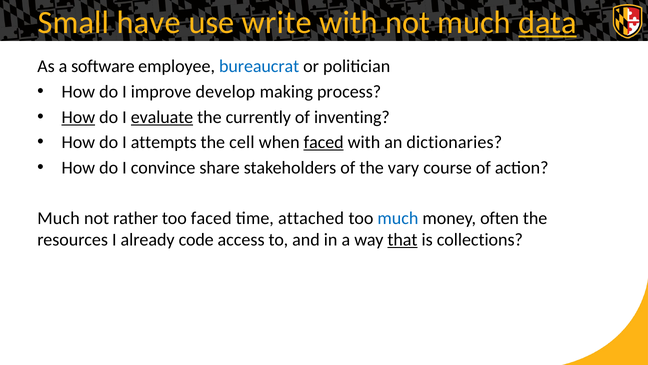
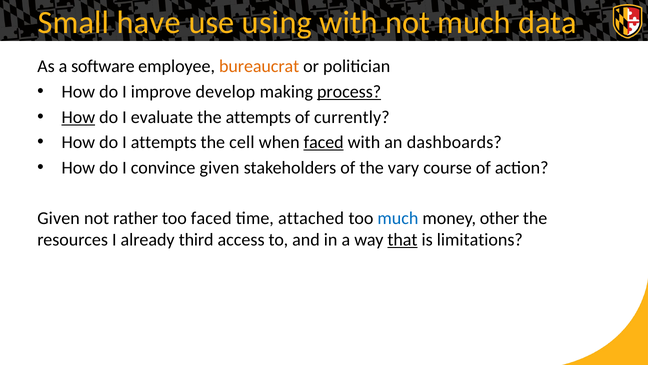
write: write -> using (277, 22)
data underline: present -> none (547, 22)
bureaucrat colour: blue -> orange (259, 66)
process underline: none -> present (349, 92)
evaluate underline: present -> none (162, 117)
the currently: currently -> attempts (258, 117)
inventing: inventing -> currently (352, 117)
dictionaries: dictionaries -> dashboards (454, 142)
convince share: share -> given (220, 167)
Much: Much -> Given (59, 218)
often: often -> other (500, 218)
code: code -> third (196, 239)
collections: collections -> limitations (480, 239)
